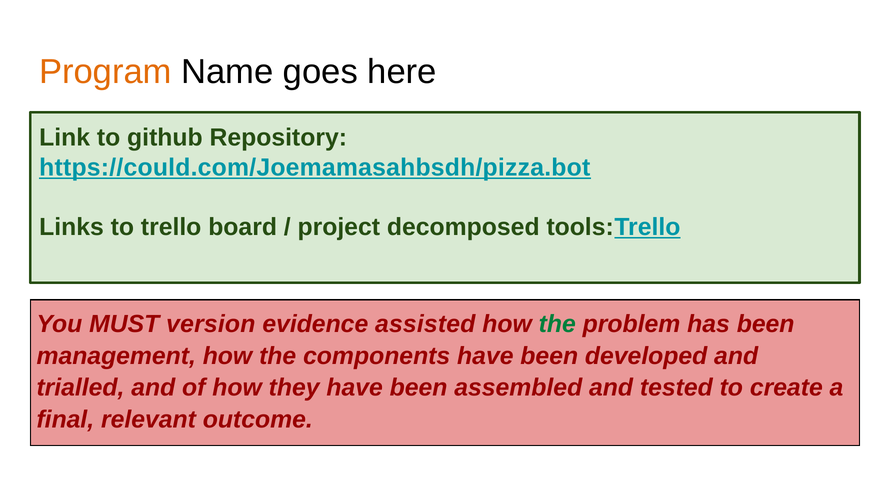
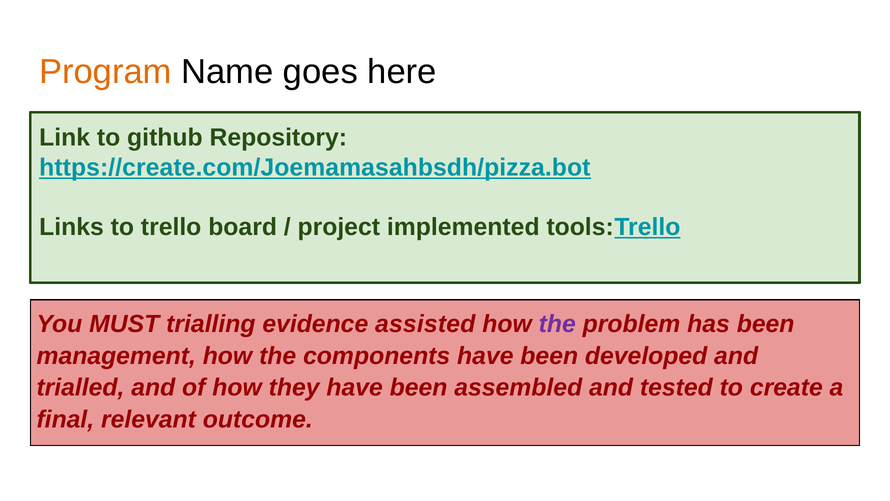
https://could.com/Joemamasahbsdh/pizza.bot: https://could.com/Joemamasahbsdh/pizza.bot -> https://create.com/Joemamasahbsdh/pizza.bot (315, 167)
decomposed: decomposed -> implemented (463, 227)
version: version -> trialling (211, 324)
the colour: green -> purple (557, 324)
